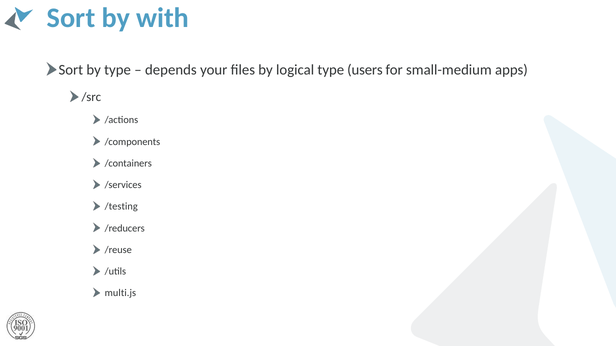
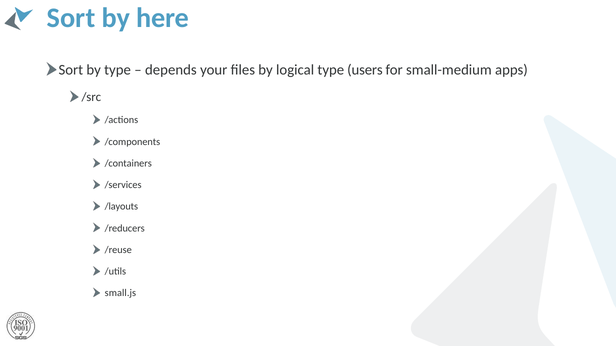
with: with -> here (163, 18)
/testing: /testing -> /layouts (121, 207)
multi.js: multi.js -> small.js (120, 294)
